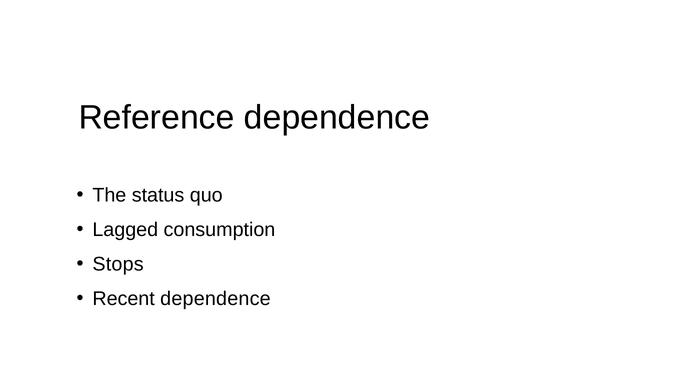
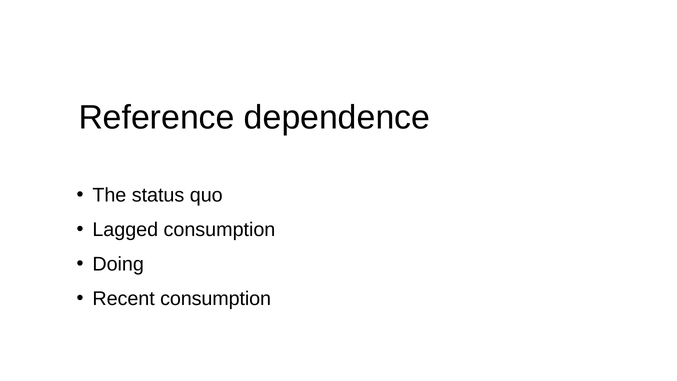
Stops: Stops -> Doing (118, 264)
Recent dependence: dependence -> consumption (216, 299)
